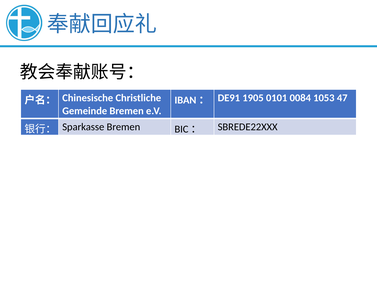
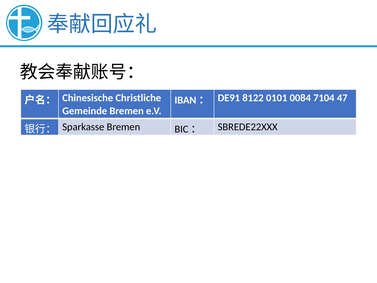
1905: 1905 -> 8122 (253, 98)
1053: 1053 -> 7104 (324, 98)
